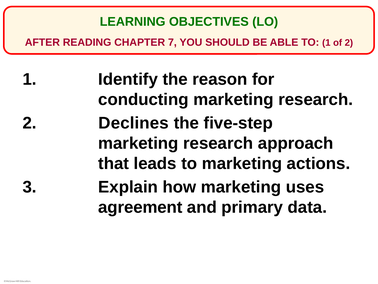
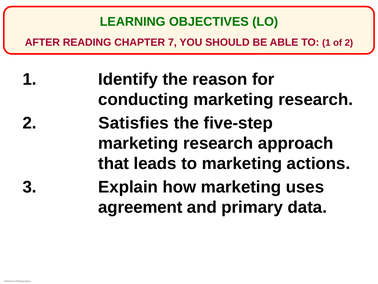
Declines: Declines -> Satisfies (134, 123)
